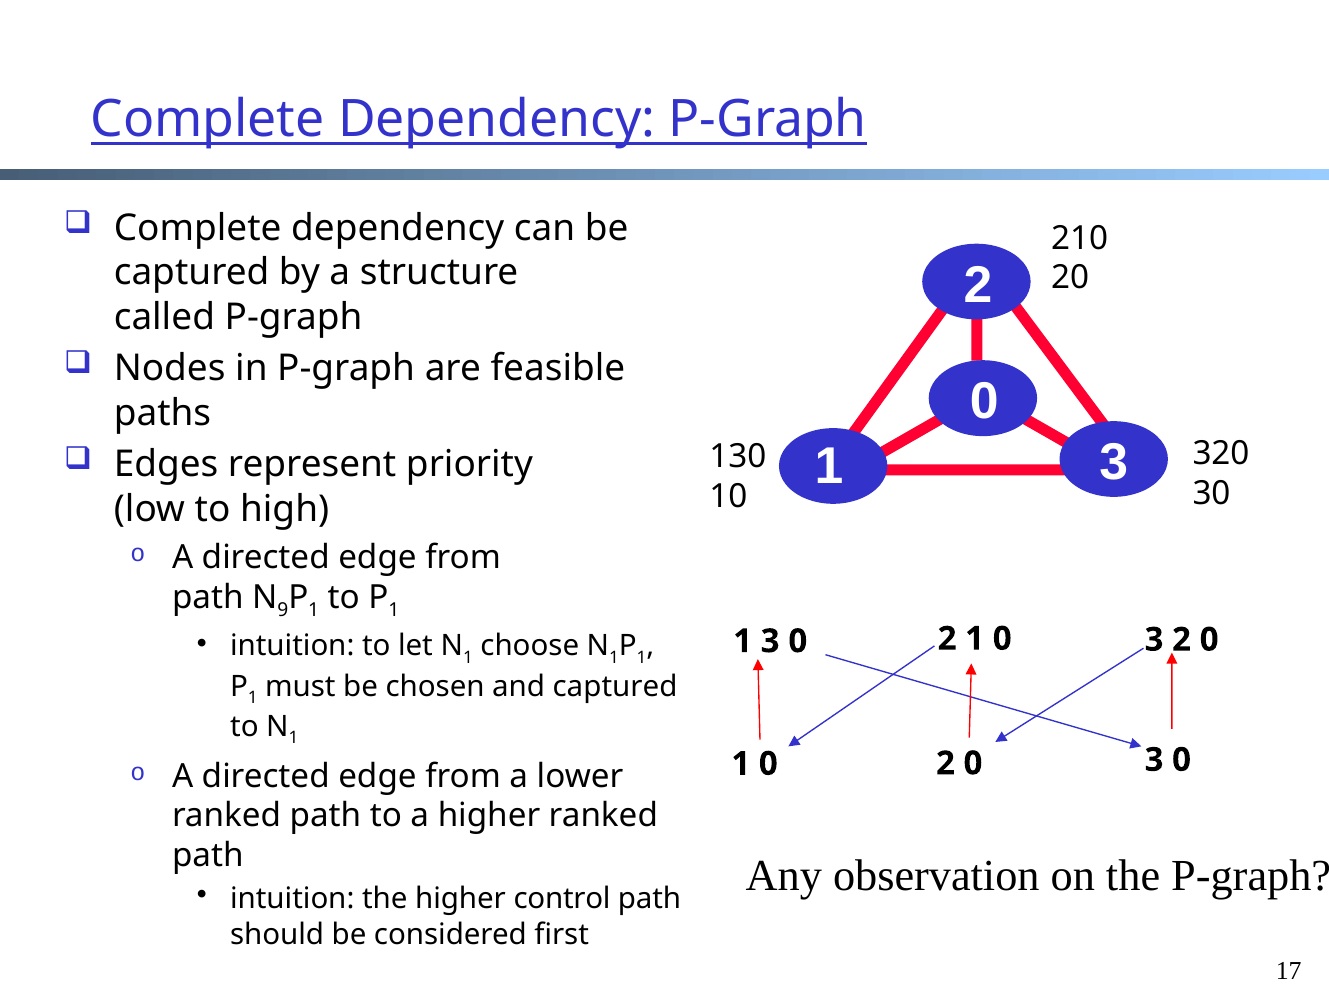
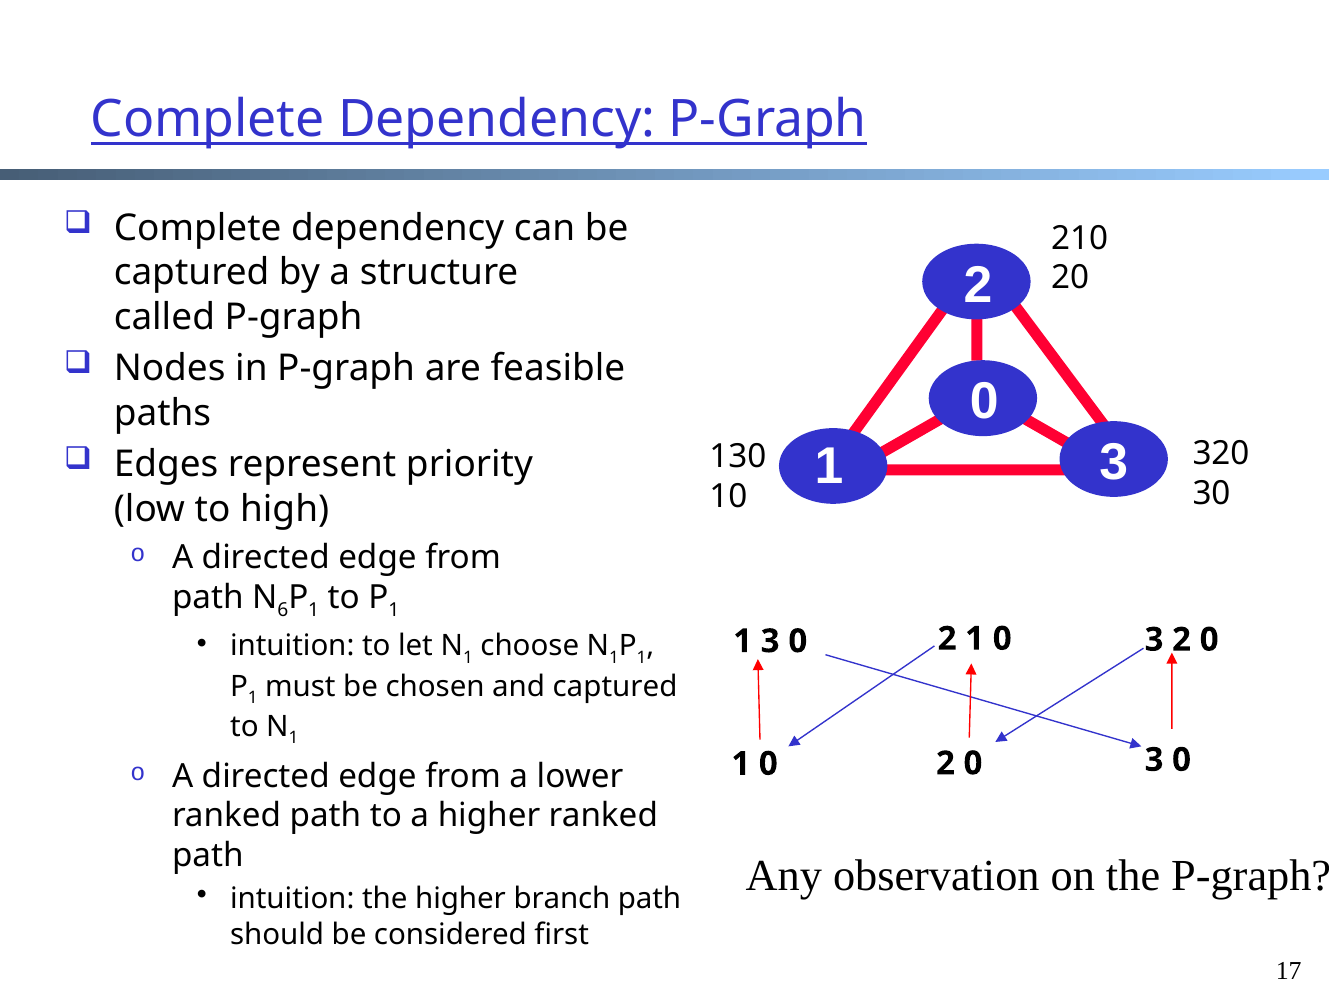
9: 9 -> 6 (283, 610)
control: control -> branch (562, 899)
